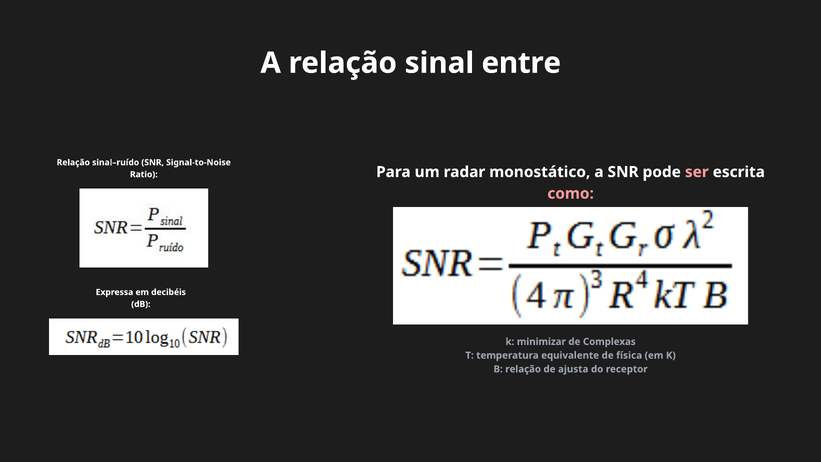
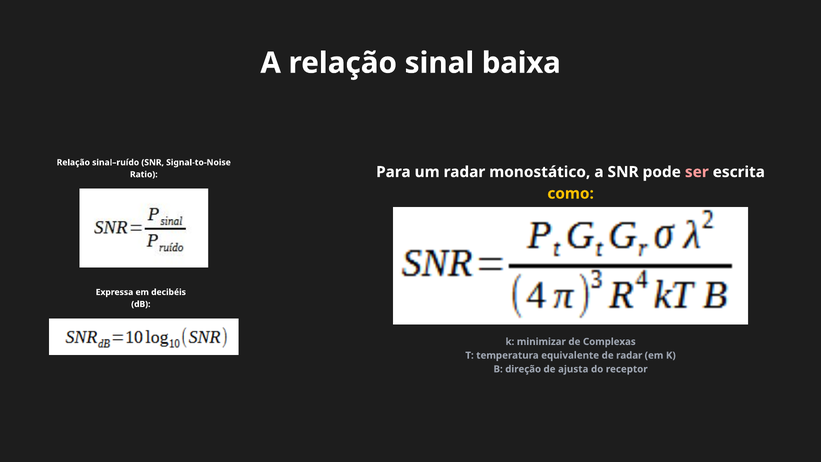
entre: entre -> baixa (521, 63)
como colour: pink -> yellow (571, 193)
de física: física -> radar (629, 355)
B relação: relação -> direção (523, 369)
